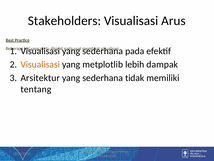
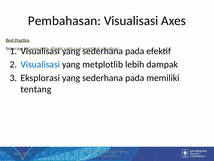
Stakeholders: Stakeholders -> Pembahasan (64, 21)
Arus: Arus -> Axes (174, 21)
Visualisasi colour: orange -> blue (40, 64)
Arsitektur: Arsitektur -> Eksplorasi (40, 78)
tidak: tidak -> pada (135, 78)
